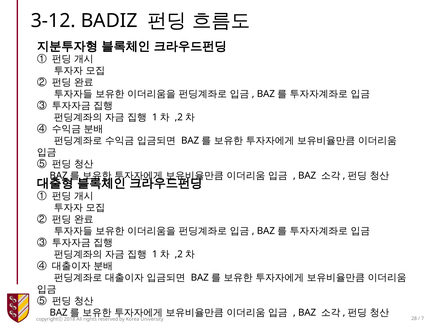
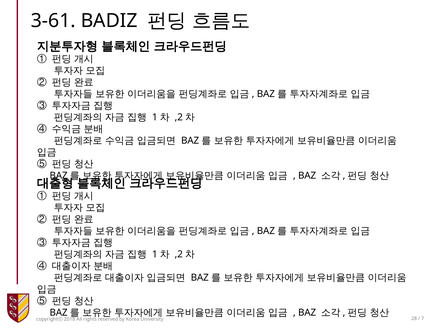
3-12: 3-12 -> 3-61 (53, 21)
